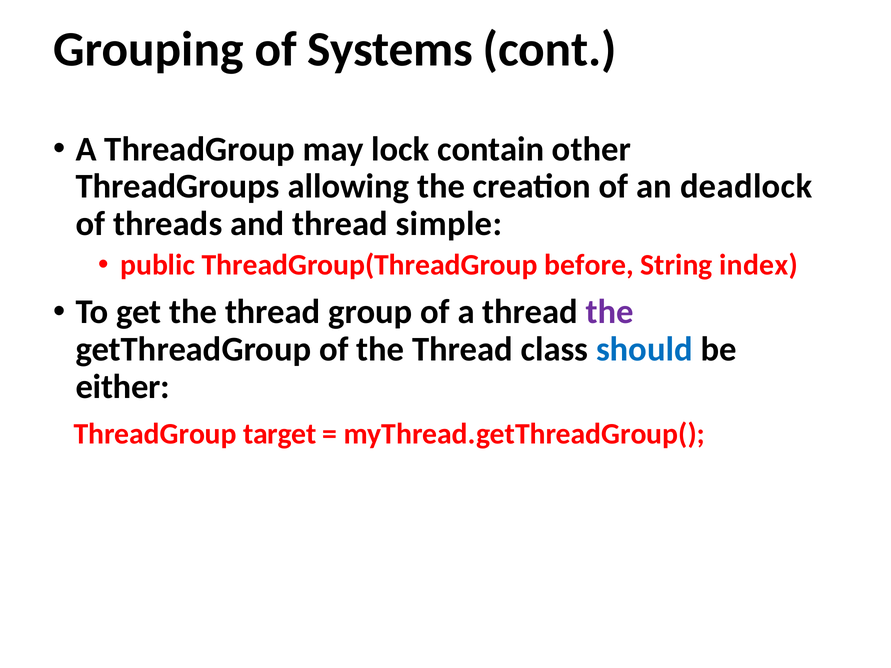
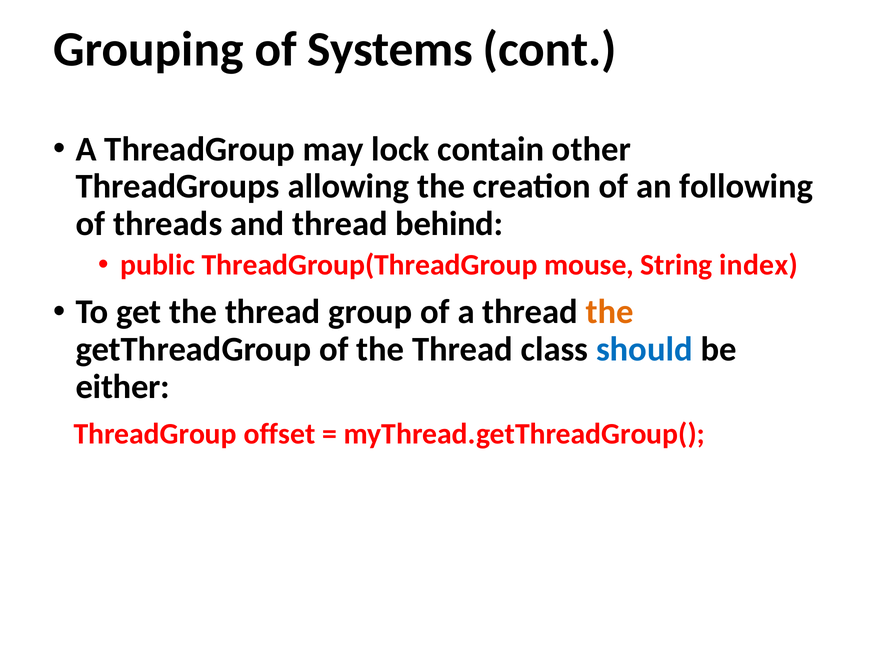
deadlock: deadlock -> following (746, 187)
simple: simple -> behind (449, 224)
before: before -> mouse (589, 265)
the colour: purple -> orange (610, 312)
target: target -> offset (280, 434)
